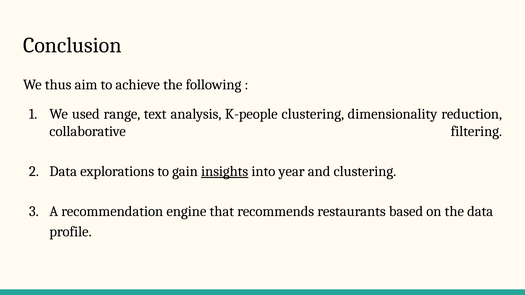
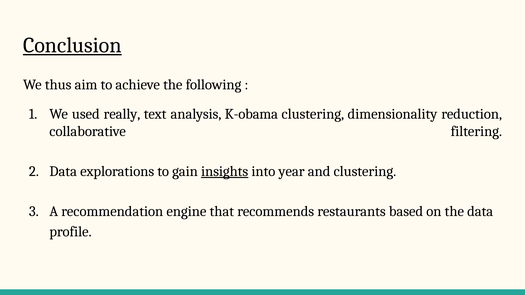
Conclusion underline: none -> present (72, 45)
range: range -> really (122, 114)
K-people: K-people -> K-obama (251, 114)
